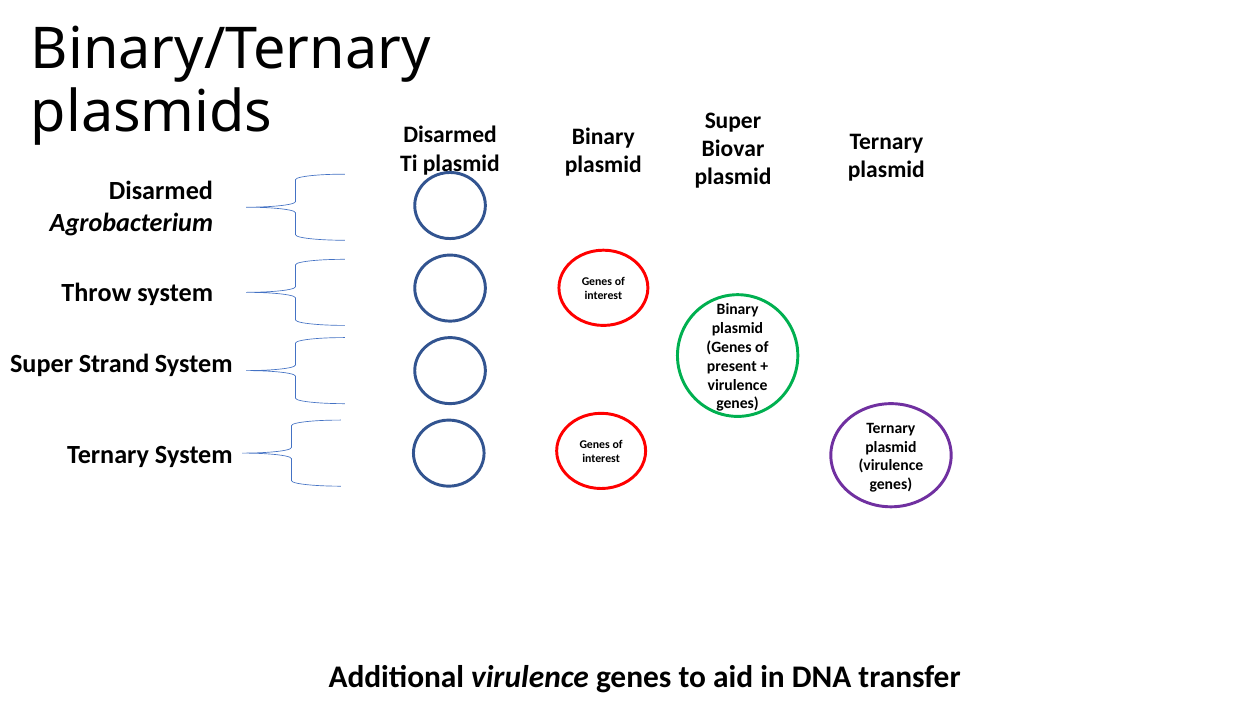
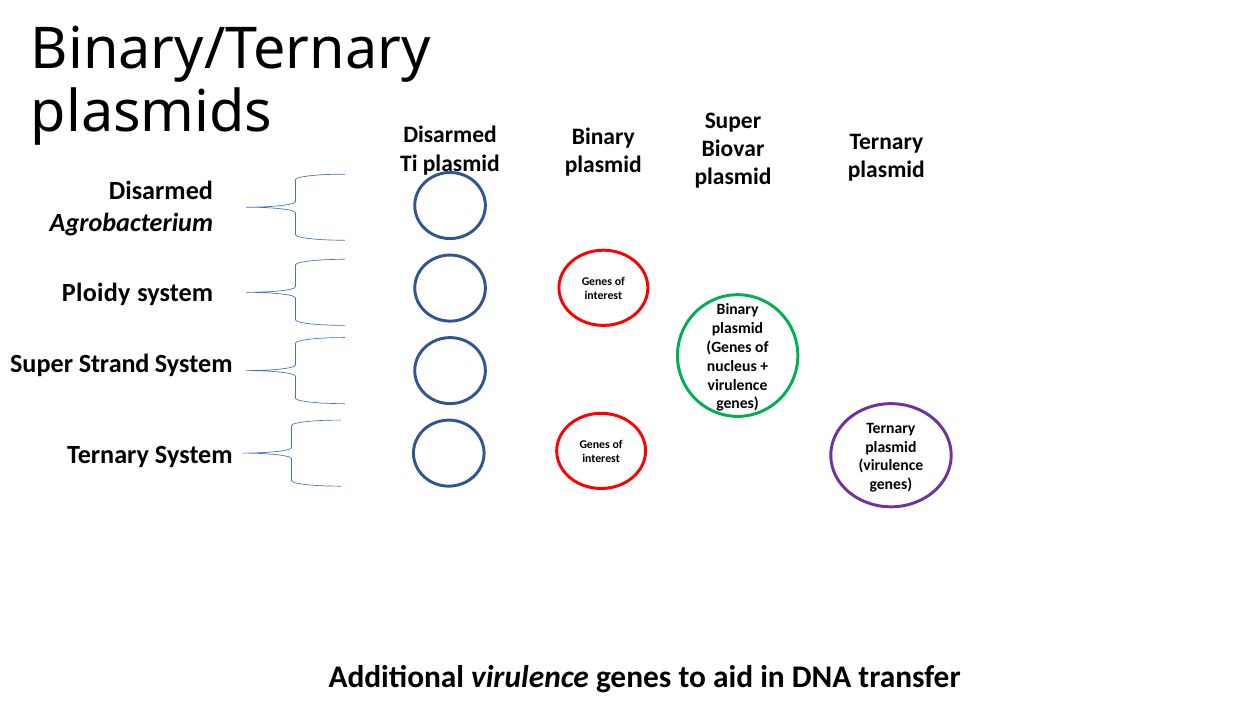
Throw: Throw -> Ploidy (96, 292)
present: present -> nucleus (732, 366)
